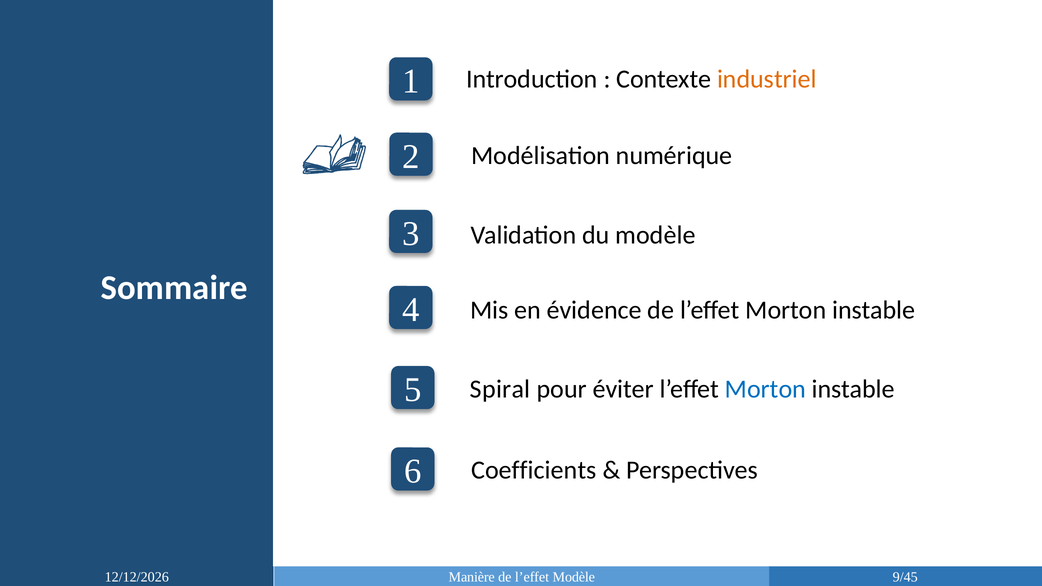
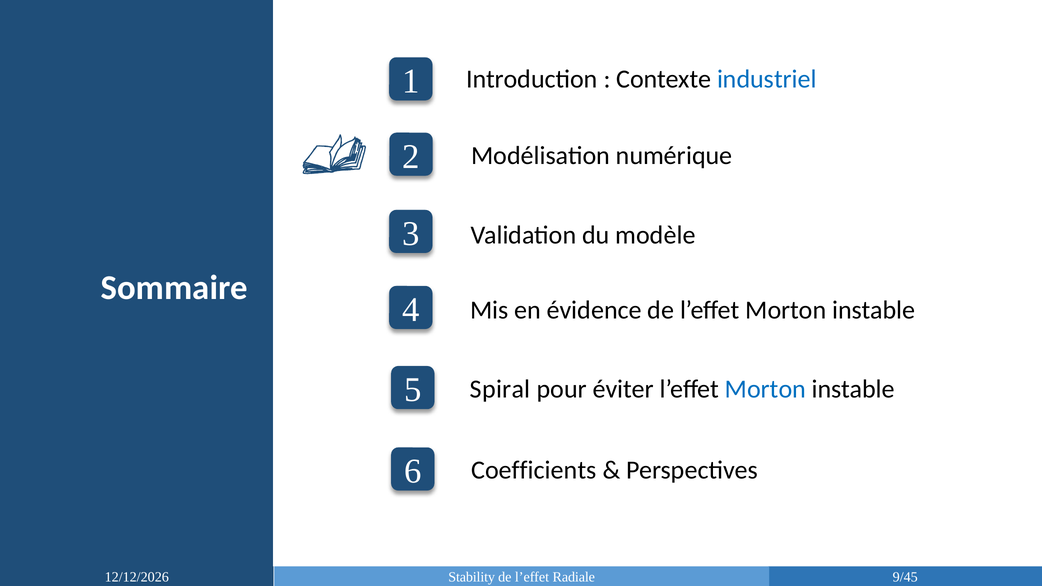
industriel colour: orange -> blue (767, 79)
Manière: Manière -> Stability (472, 577)
l’effet Modèle: Modèle -> Radiale (574, 577)
